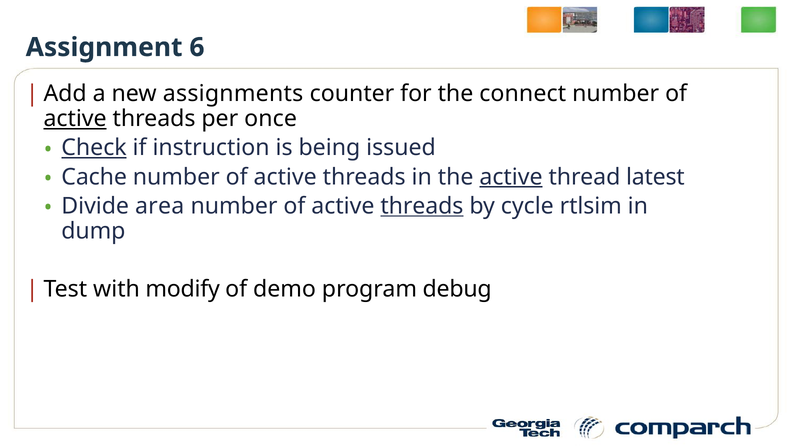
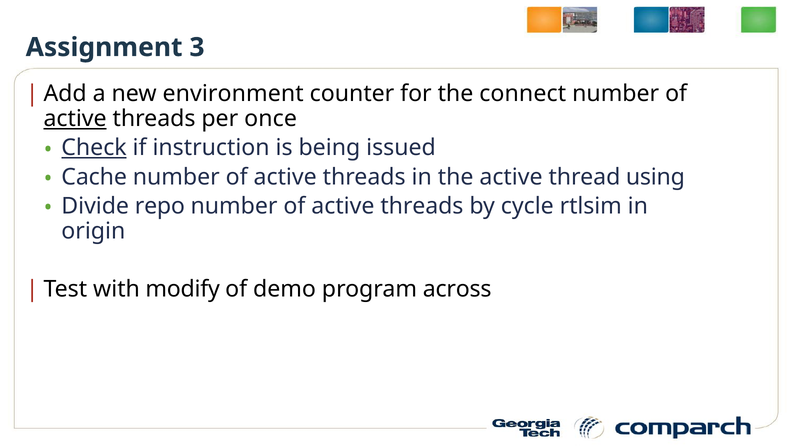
6: 6 -> 3 (197, 47)
assignments: assignments -> environment (233, 94)
active underline: present -> none (511, 177)
latest: latest -> using (655, 177)
area: area -> repo (160, 206)
threads underline: present -> none (422, 206)
dump: dump -> origin (93, 231)
debug: debug -> across (457, 289)
